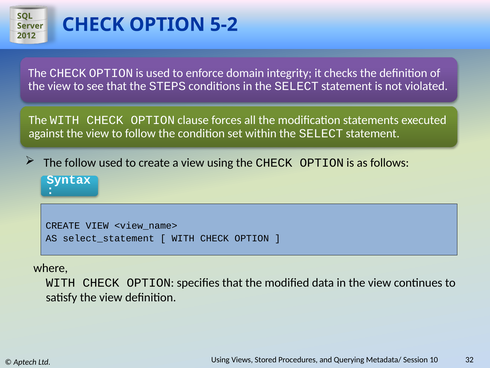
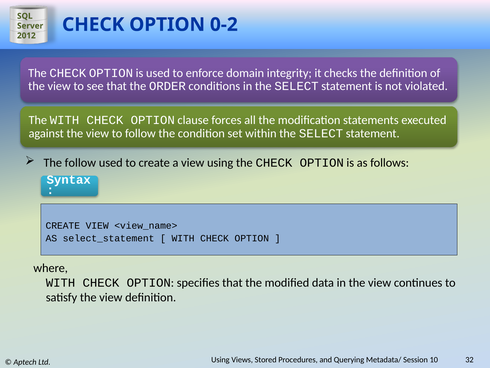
5-2: 5-2 -> 0-2 (224, 25)
STEPS: STEPS -> ORDER (167, 86)
